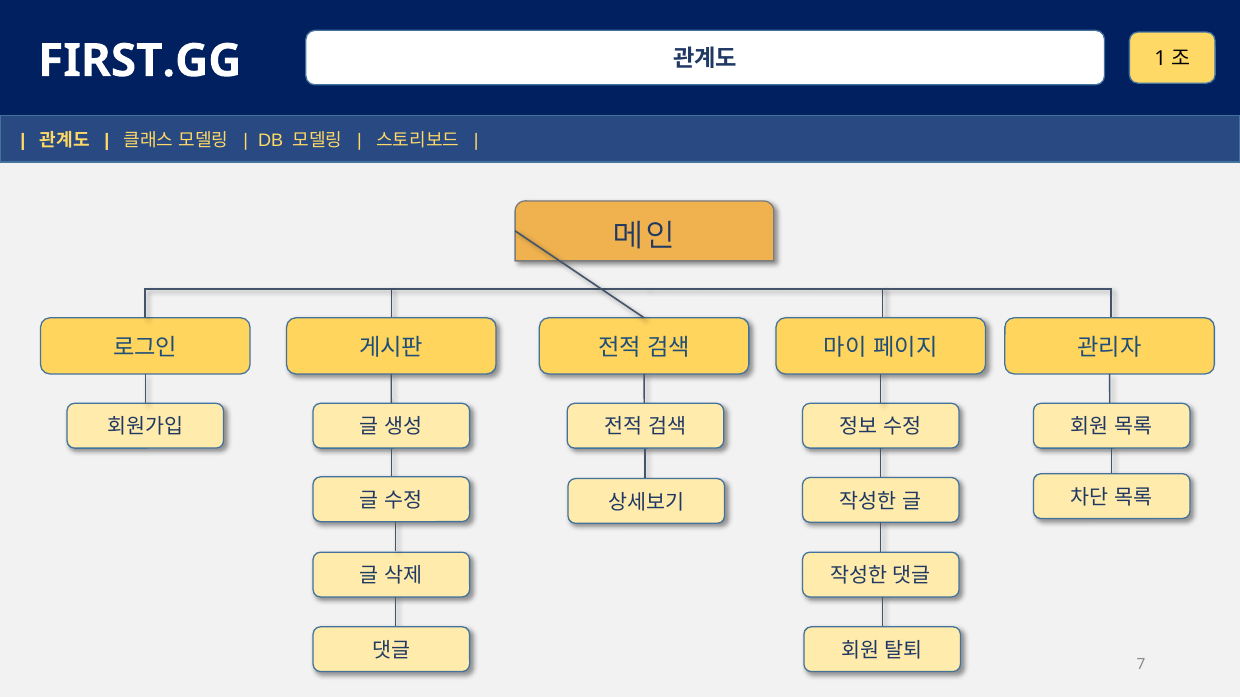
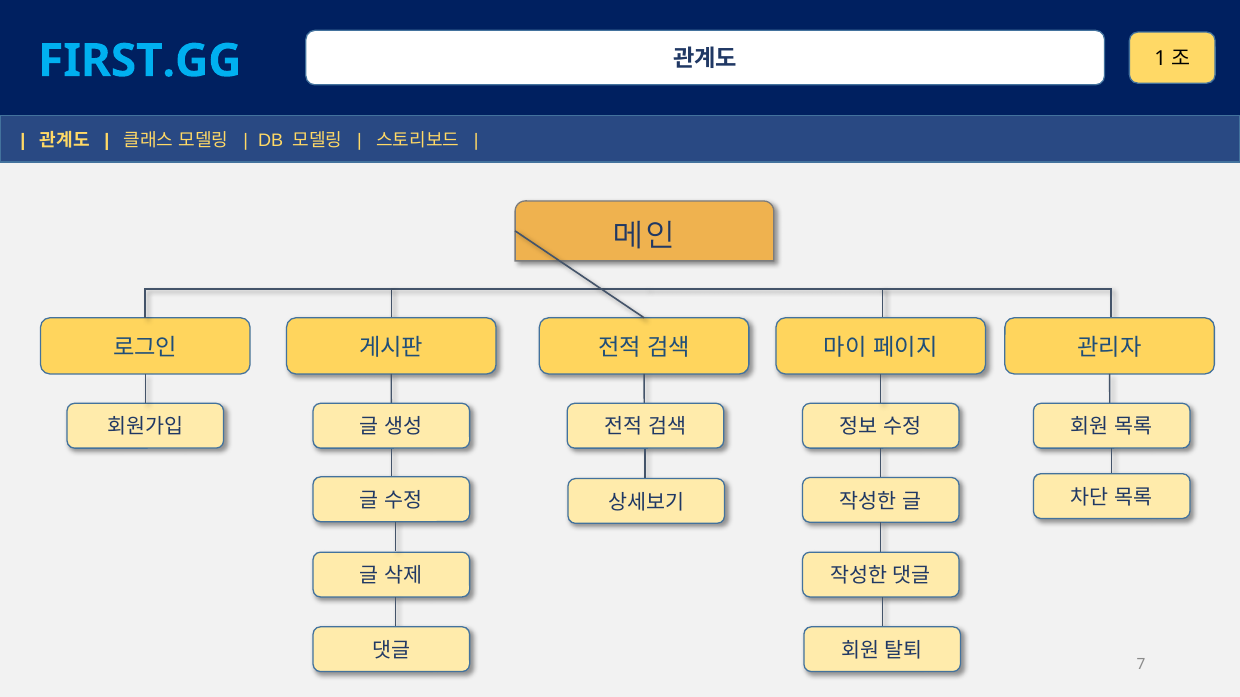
FIRST.GG colour: white -> light blue (140, 61)
